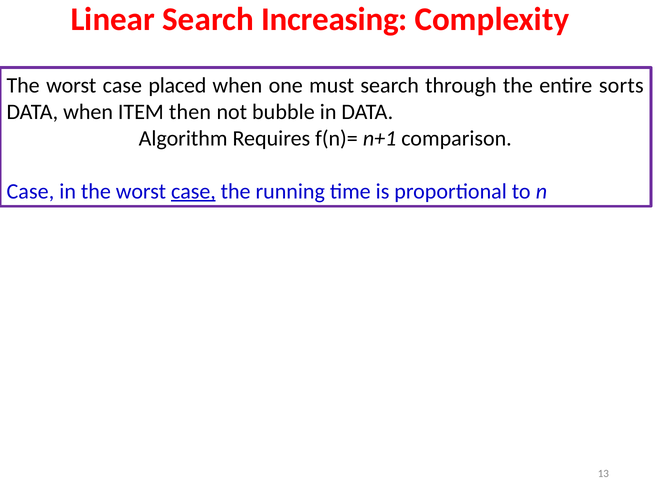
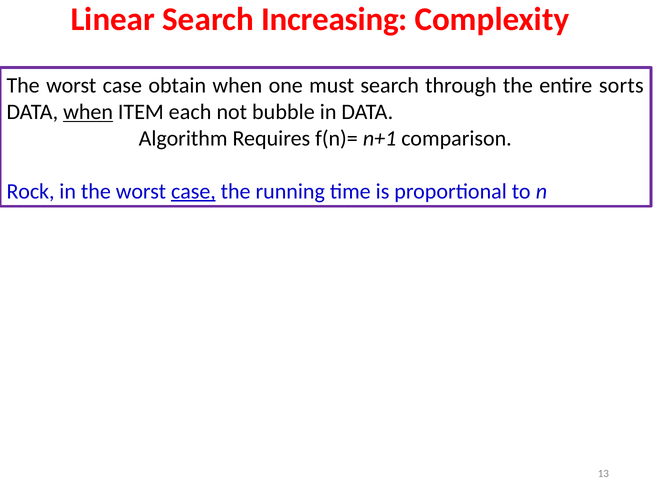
placed: placed -> obtain (177, 85)
when underline: none -> present (88, 112)
then: then -> each (190, 112)
Case: Case -> Rock (31, 191)
